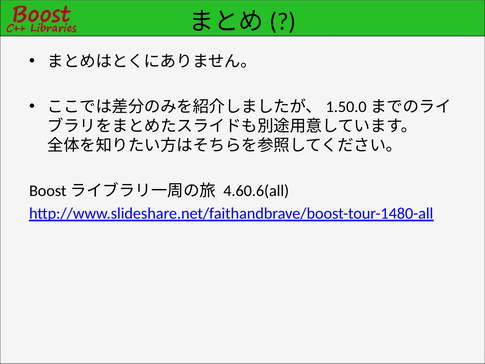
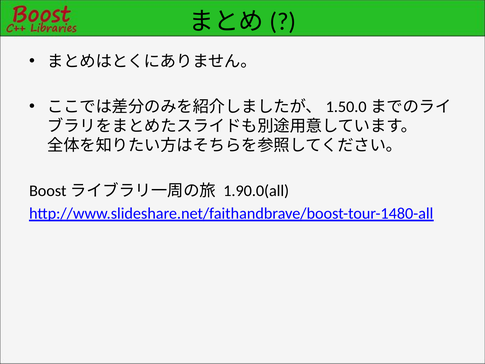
4.60.6(all: 4.60.6(all -> 1.90.0(all (256, 191)
